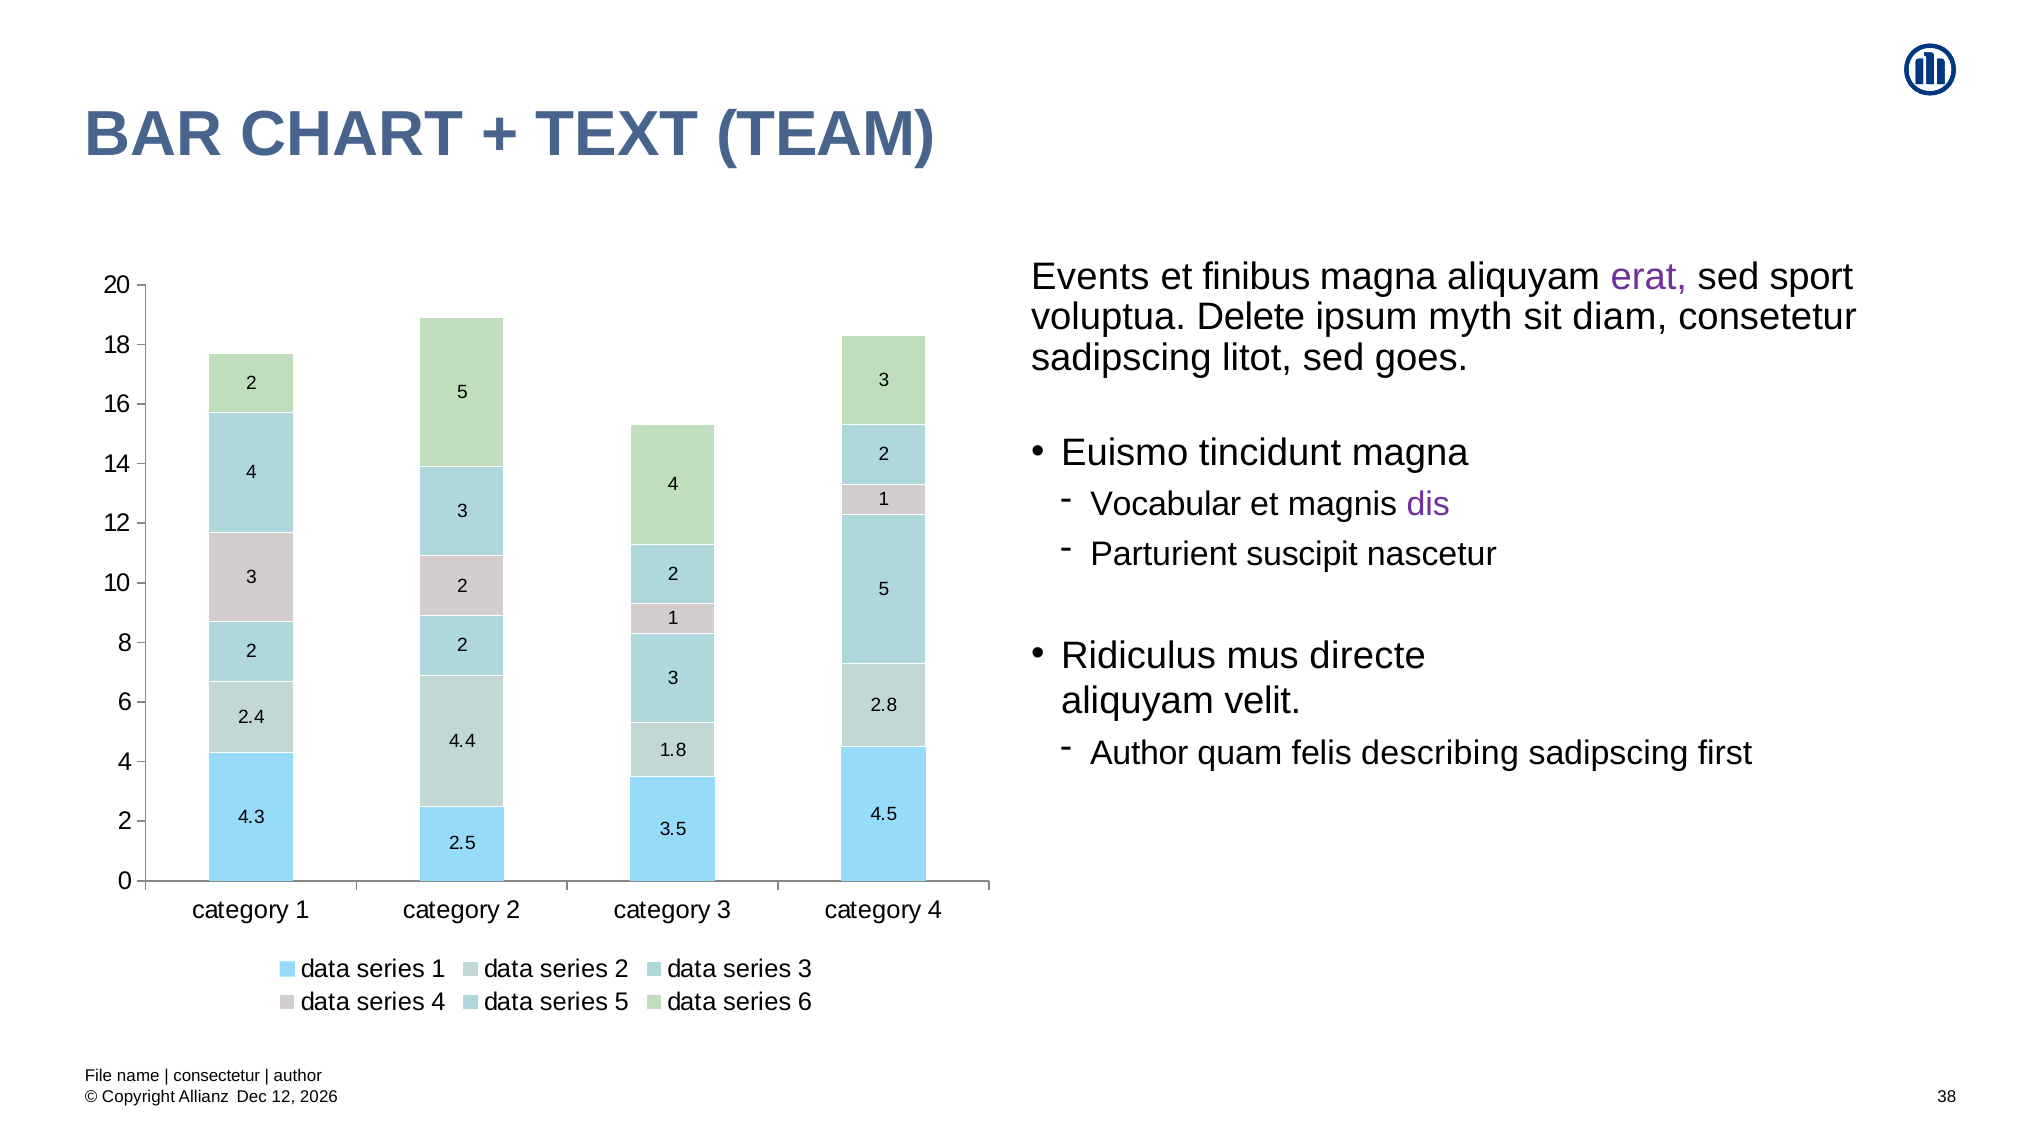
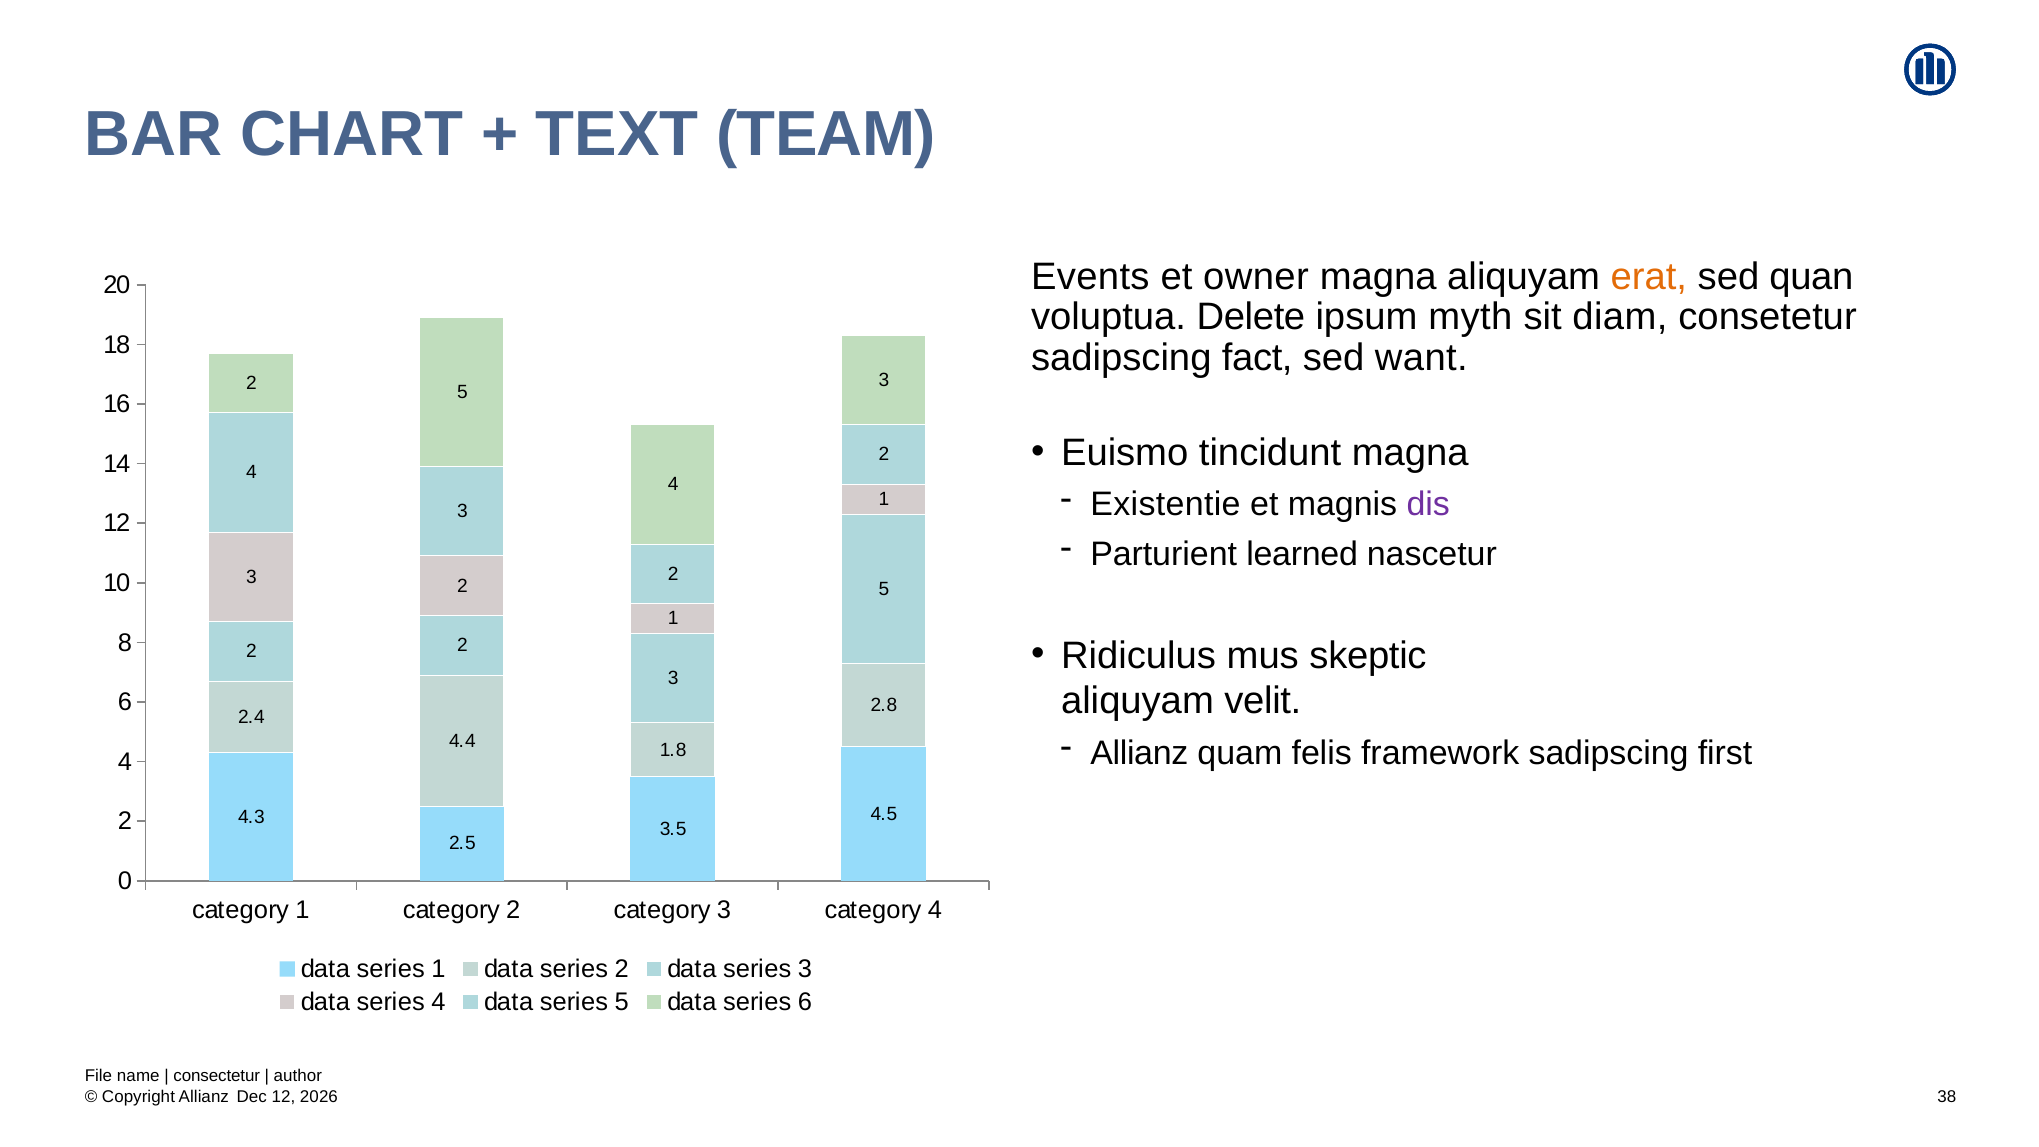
finibus: finibus -> owner (1256, 276)
erat colour: purple -> orange (1649, 276)
sport: sport -> quan (1811, 276)
litot: litot -> fact (1257, 358)
goes: goes -> want (1421, 358)
Vocabular: Vocabular -> Existentie (1166, 505)
suscipit: suscipit -> learned (1302, 554)
directe: directe -> skeptic (1368, 656)
Author: Author -> Allianz (1139, 753)
describing: describing -> framework (1440, 753)
